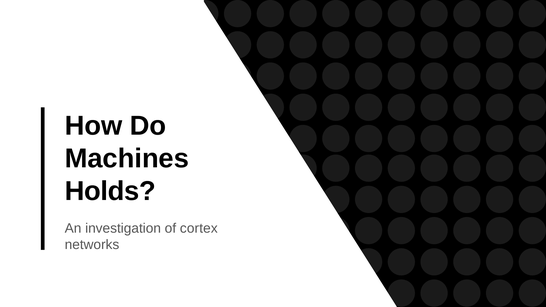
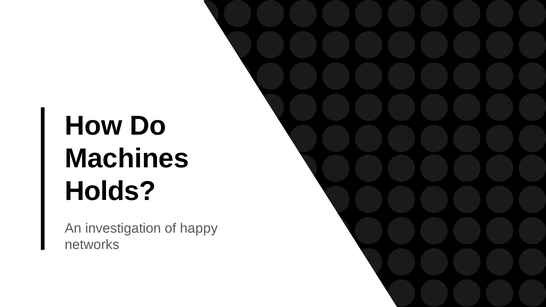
cortex: cortex -> happy (199, 228)
